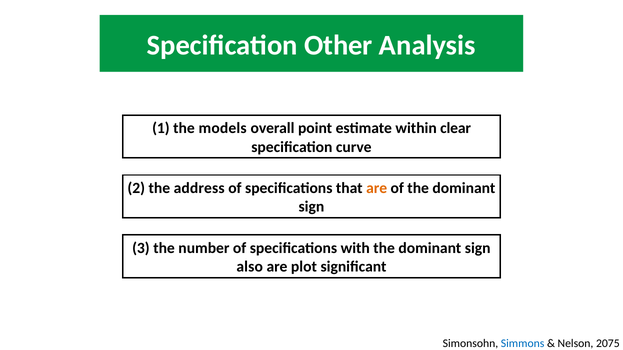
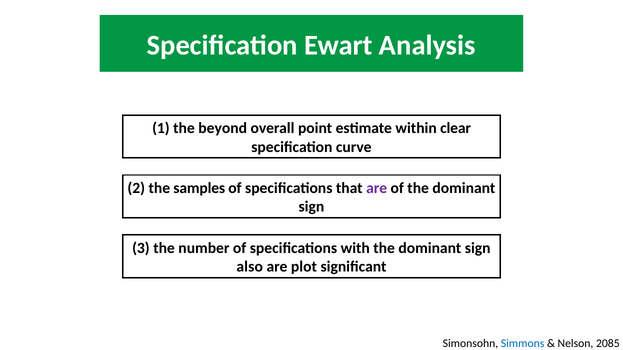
Other: Other -> Ewart (338, 45)
models: models -> beyond (223, 128)
address: address -> samples (199, 188)
are colour: orange -> purple (377, 188)
2075: 2075 -> 2085 (608, 344)
